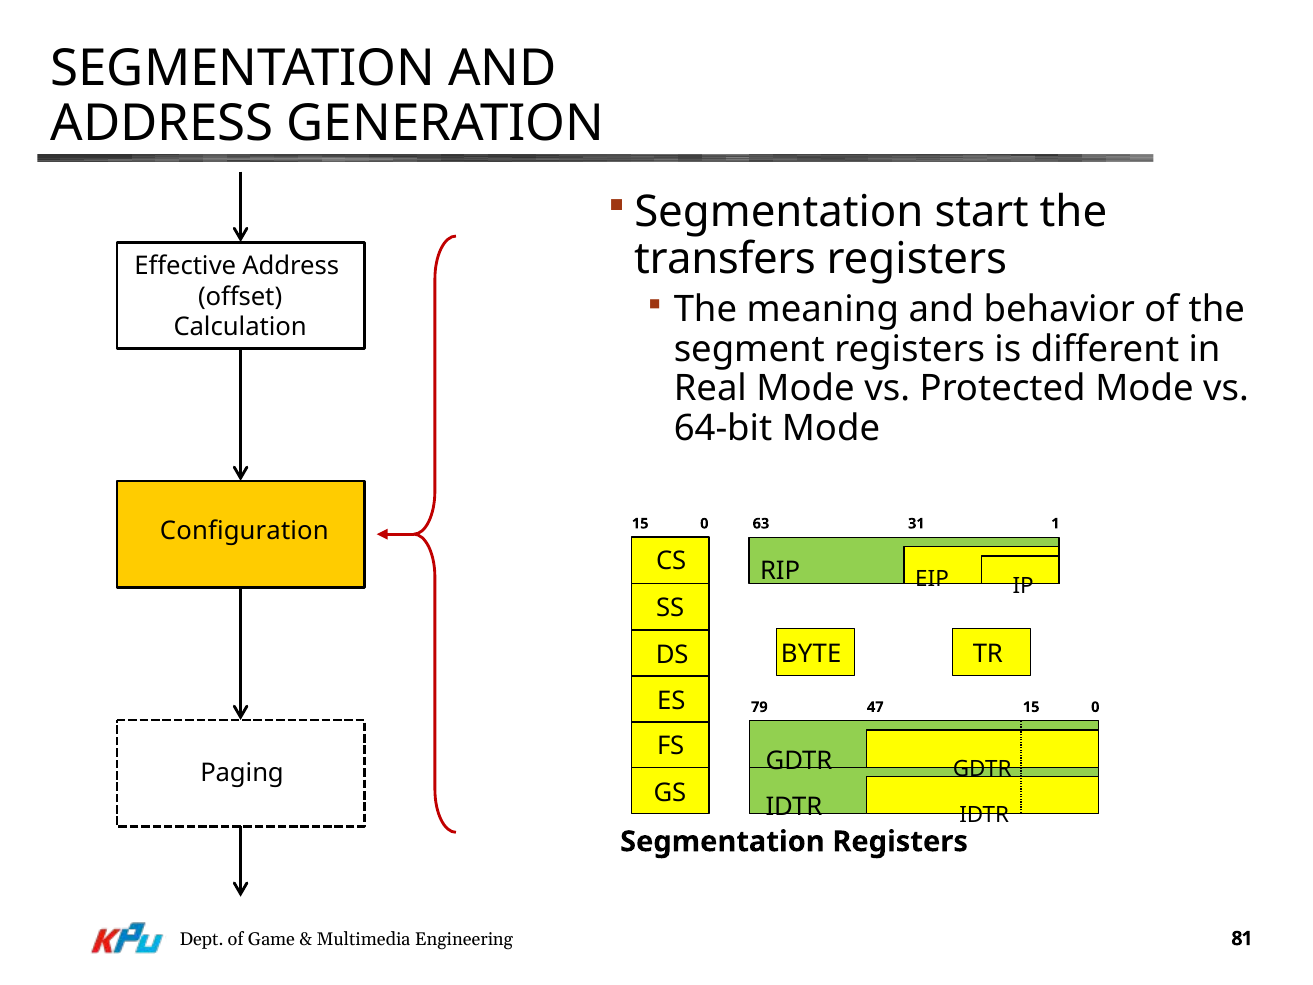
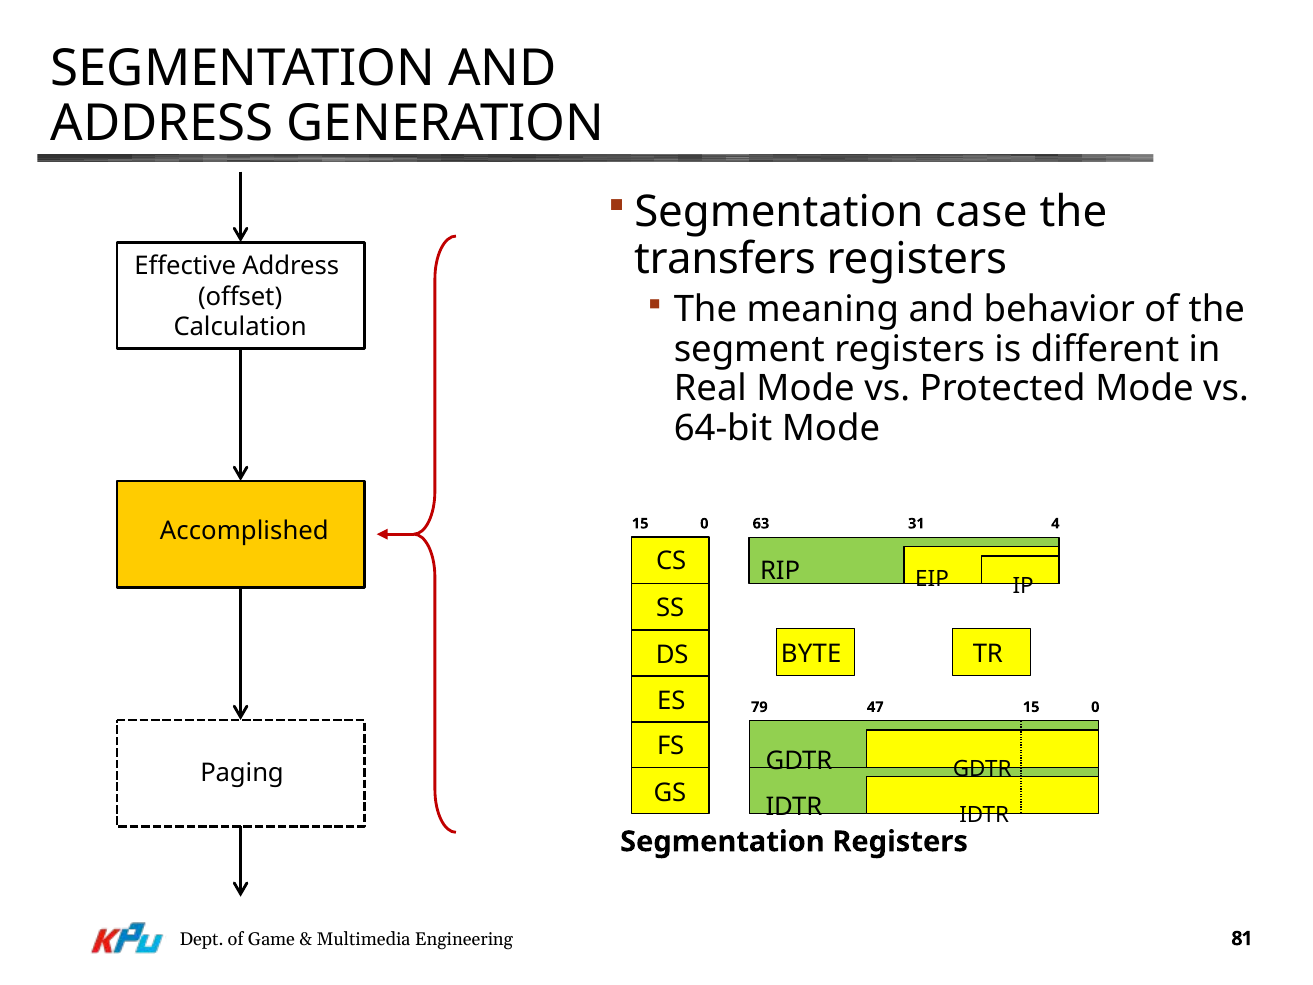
start: start -> case (981, 212)
1: 1 -> 4 (1055, 523)
Configuration: Configuration -> Accomplished (244, 531)
